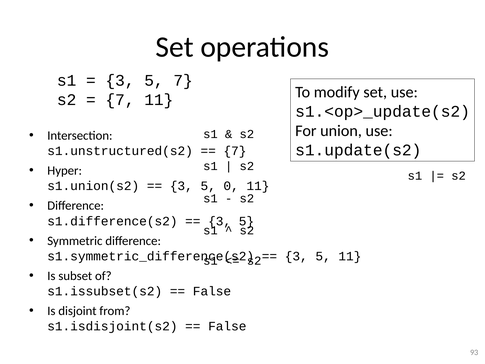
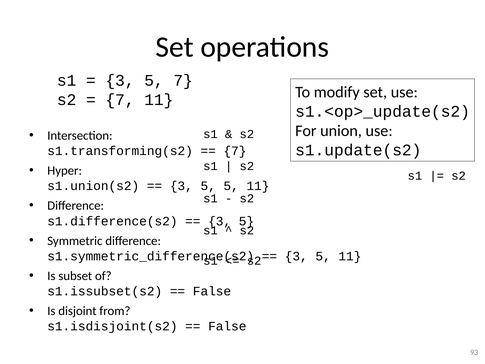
s1.unstructured(s2: s1.unstructured(s2 -> s1.transforming(s2 (120, 151)
5 0: 0 -> 5 (231, 186)
